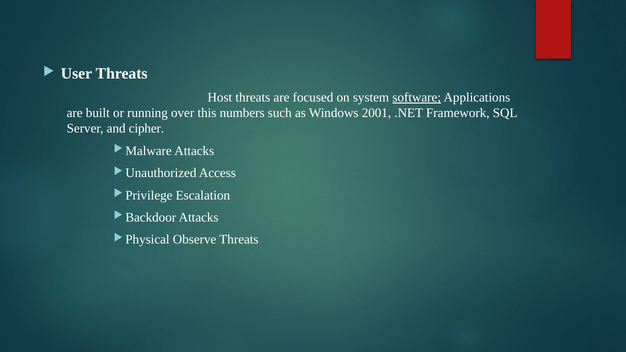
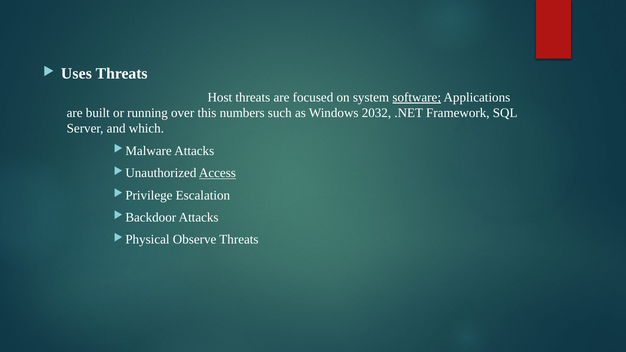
User: User -> Uses (76, 74)
2001: 2001 -> 2032 (376, 113)
cipher: cipher -> which (146, 129)
Access underline: none -> present (217, 173)
